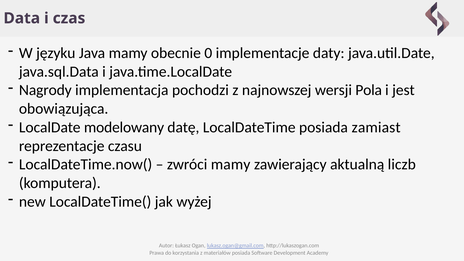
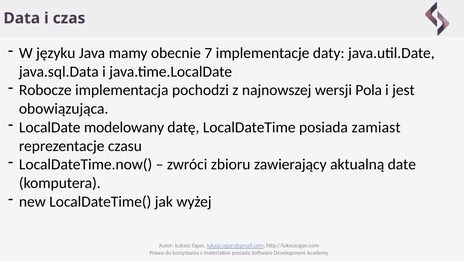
0: 0 -> 7 (208, 53)
Nagrody: Nagrody -> Robocze (45, 90)
zwróci mamy: mamy -> zbioru (231, 164)
liczb: liczb -> date (402, 164)
